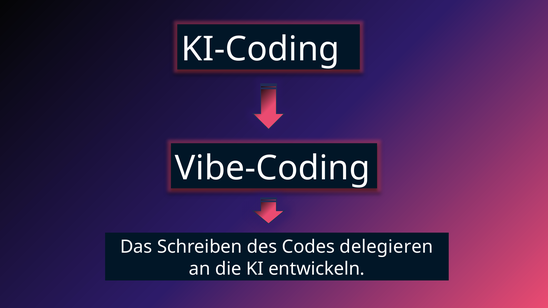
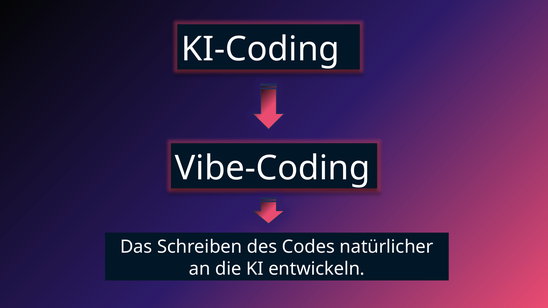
delegieren: delegieren -> natürlicher (386, 247)
